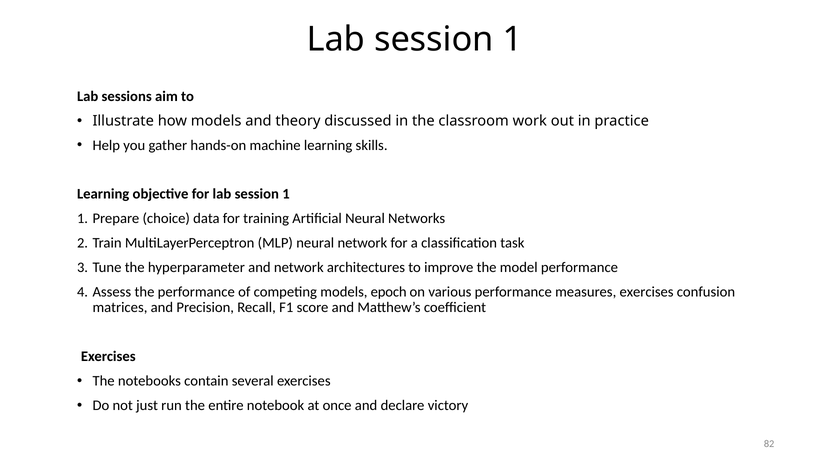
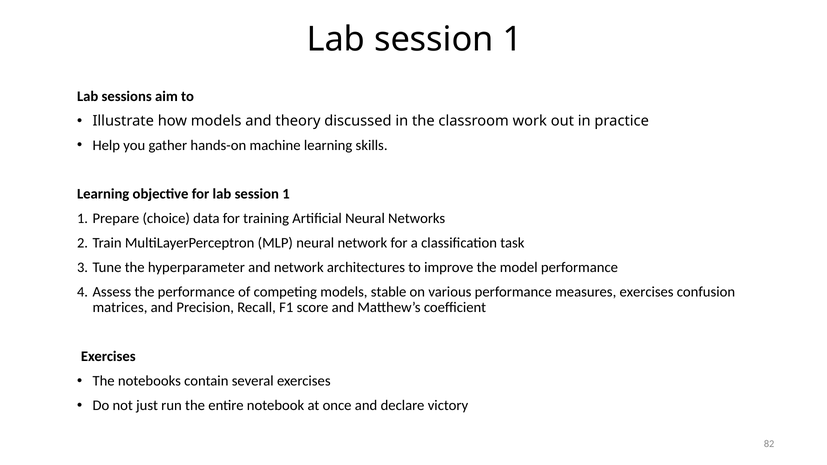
epoch: epoch -> stable (389, 292)
